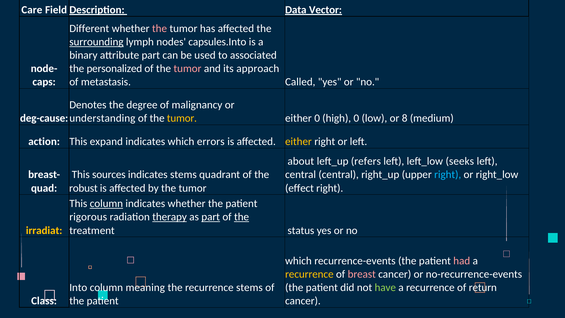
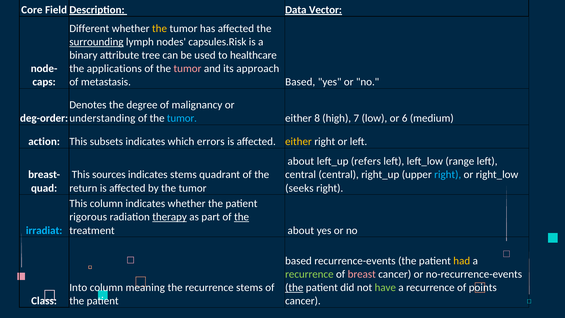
Care: Care -> Core (32, 10)
the colour: pink -> yellow (160, 28)
capsules.Into: capsules.Into -> capsules.Risk (217, 42)
attribute part: part -> tree (151, 55)
associated: associated -> healthcare (253, 55)
personalized: personalized -> applications (114, 69)
metastasis Called: Called -> Based (300, 82)
deg-cause: deg-cause -> deg-order (44, 118)
tumor colour: yellow -> light blue (182, 118)
either 0: 0 -> 8 (317, 118)
high 0: 0 -> 7 (356, 118)
8: 8 -> 6 (405, 118)
expand: expand -> subsets (106, 141)
seeks: seeks -> range (460, 161)
robust: robust -> return (83, 188)
effect: effect -> seeks (299, 188)
column underline: present -> none (106, 204)
part underline: present -> none (211, 217)
irradiat colour: yellow -> light blue (44, 230)
treatment status: status -> about (301, 230)
which: which -> based (298, 261)
had colour: pink -> yellow (462, 261)
recurrence colour: yellow -> light green (309, 274)
the underline: none -> present (294, 287)
return: return -> points (483, 287)
